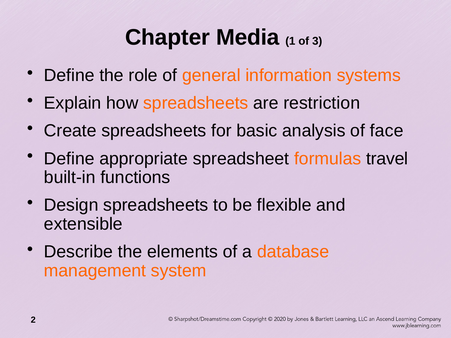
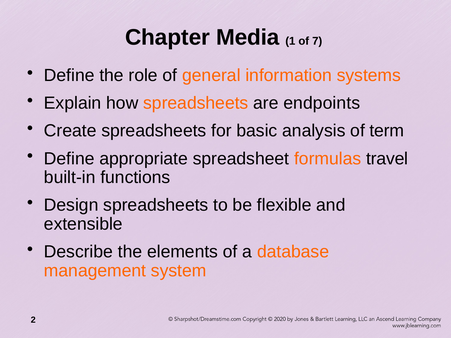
3: 3 -> 7 (317, 41)
restriction: restriction -> endpoints (322, 103)
face: face -> term (387, 131)
